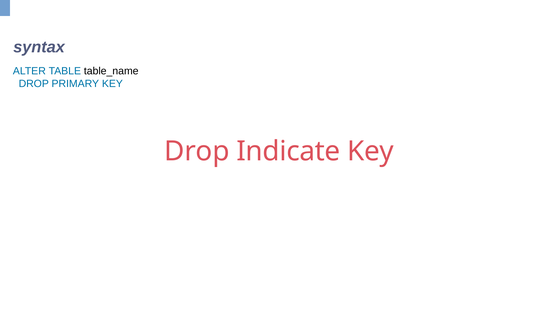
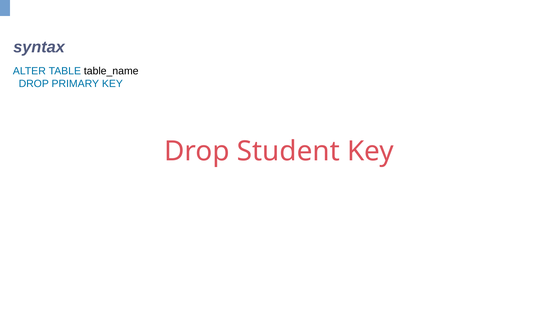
Indicate: Indicate -> Student (288, 151)
